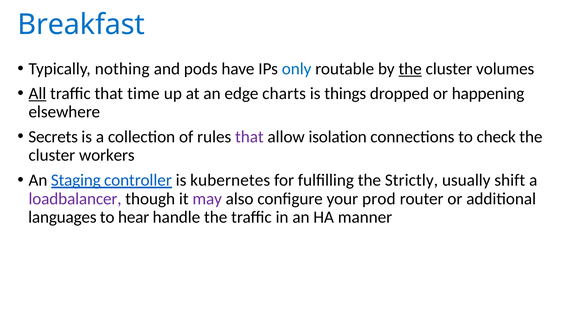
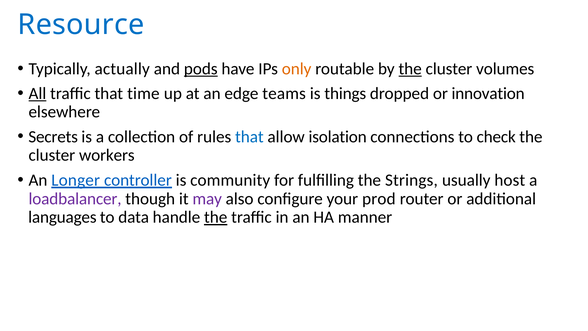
Breakfast: Breakfast -> Resource (81, 25)
nothing: nothing -> actually (122, 69)
pods underline: none -> present (201, 69)
only colour: blue -> orange (297, 69)
charts: charts -> teams (284, 93)
happening: happening -> innovation (488, 93)
that colour: purple -> blue (249, 137)
Staging: Staging -> Longer (76, 180)
kubernetes: kubernetes -> community (230, 180)
Strictly: Strictly -> Strings (411, 180)
shift: shift -> host (510, 180)
hear: hear -> data (134, 217)
the underline: none -> present (216, 217)
